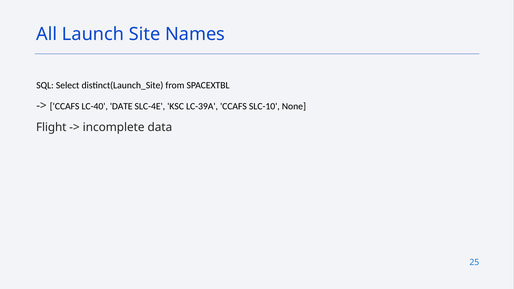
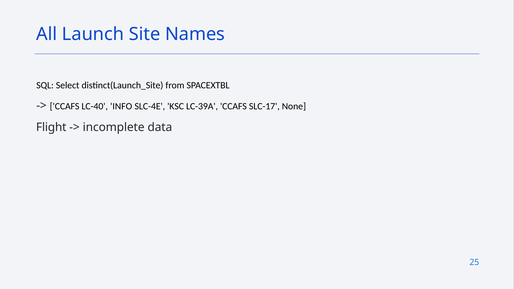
DATE: DATE -> INFO (121, 107)
SLC-10: SLC-10 -> SLC-17 (264, 107)
